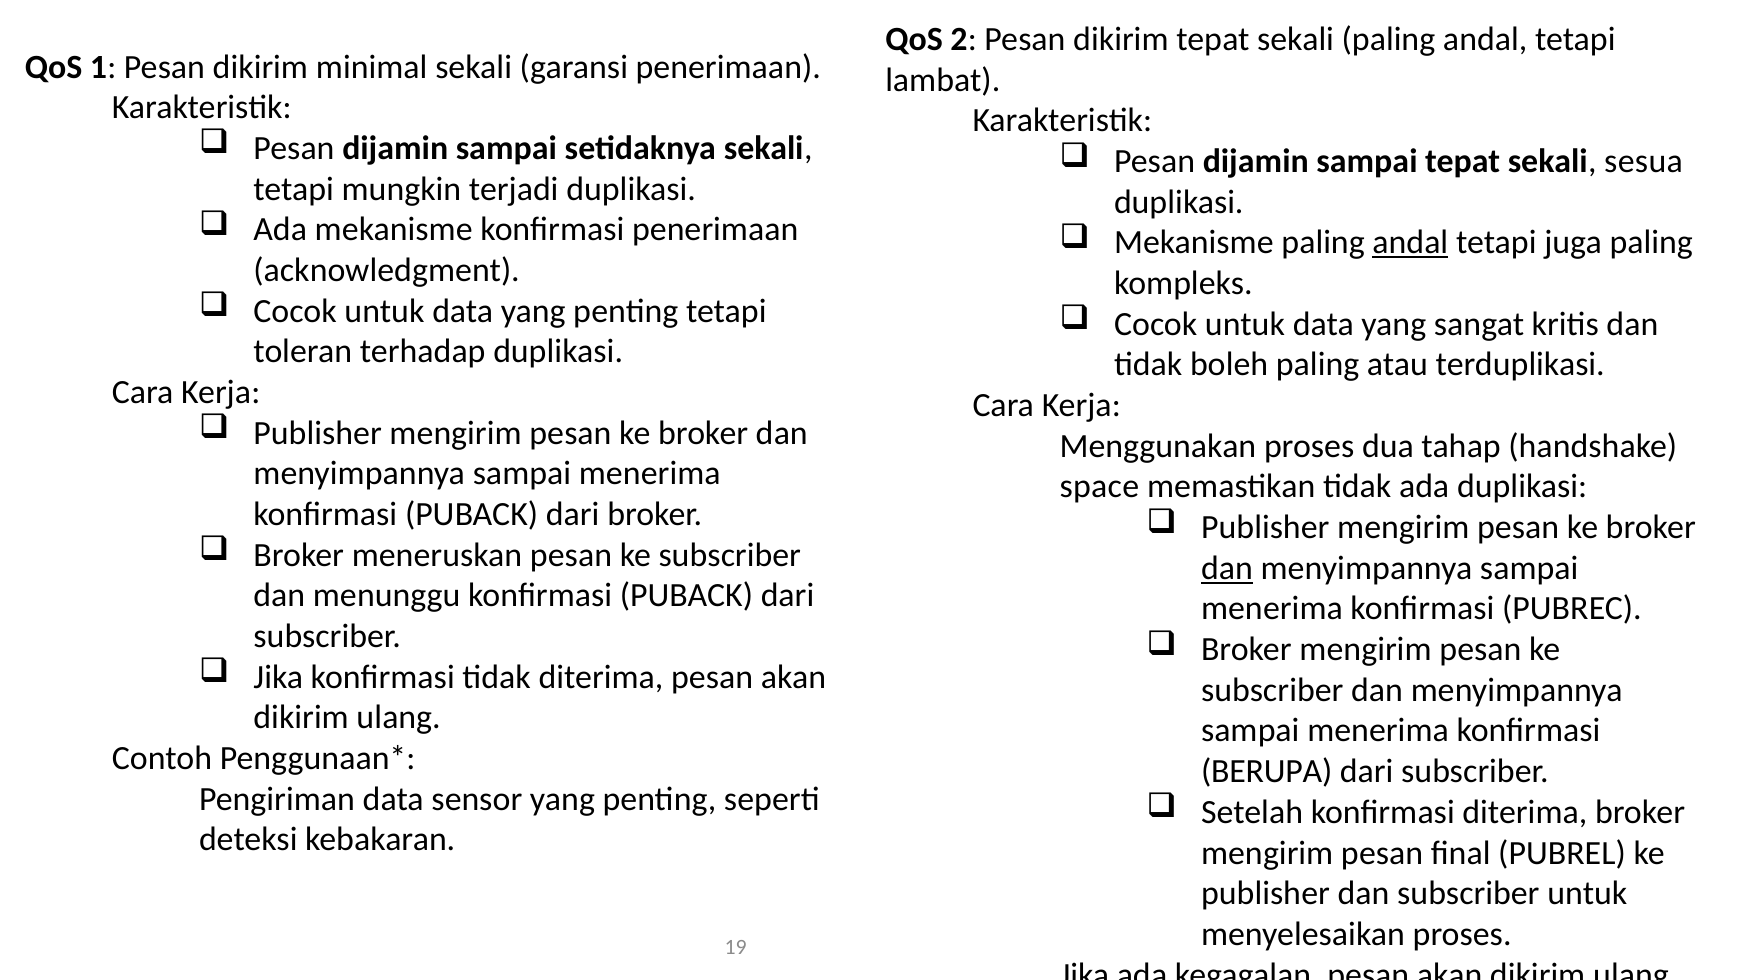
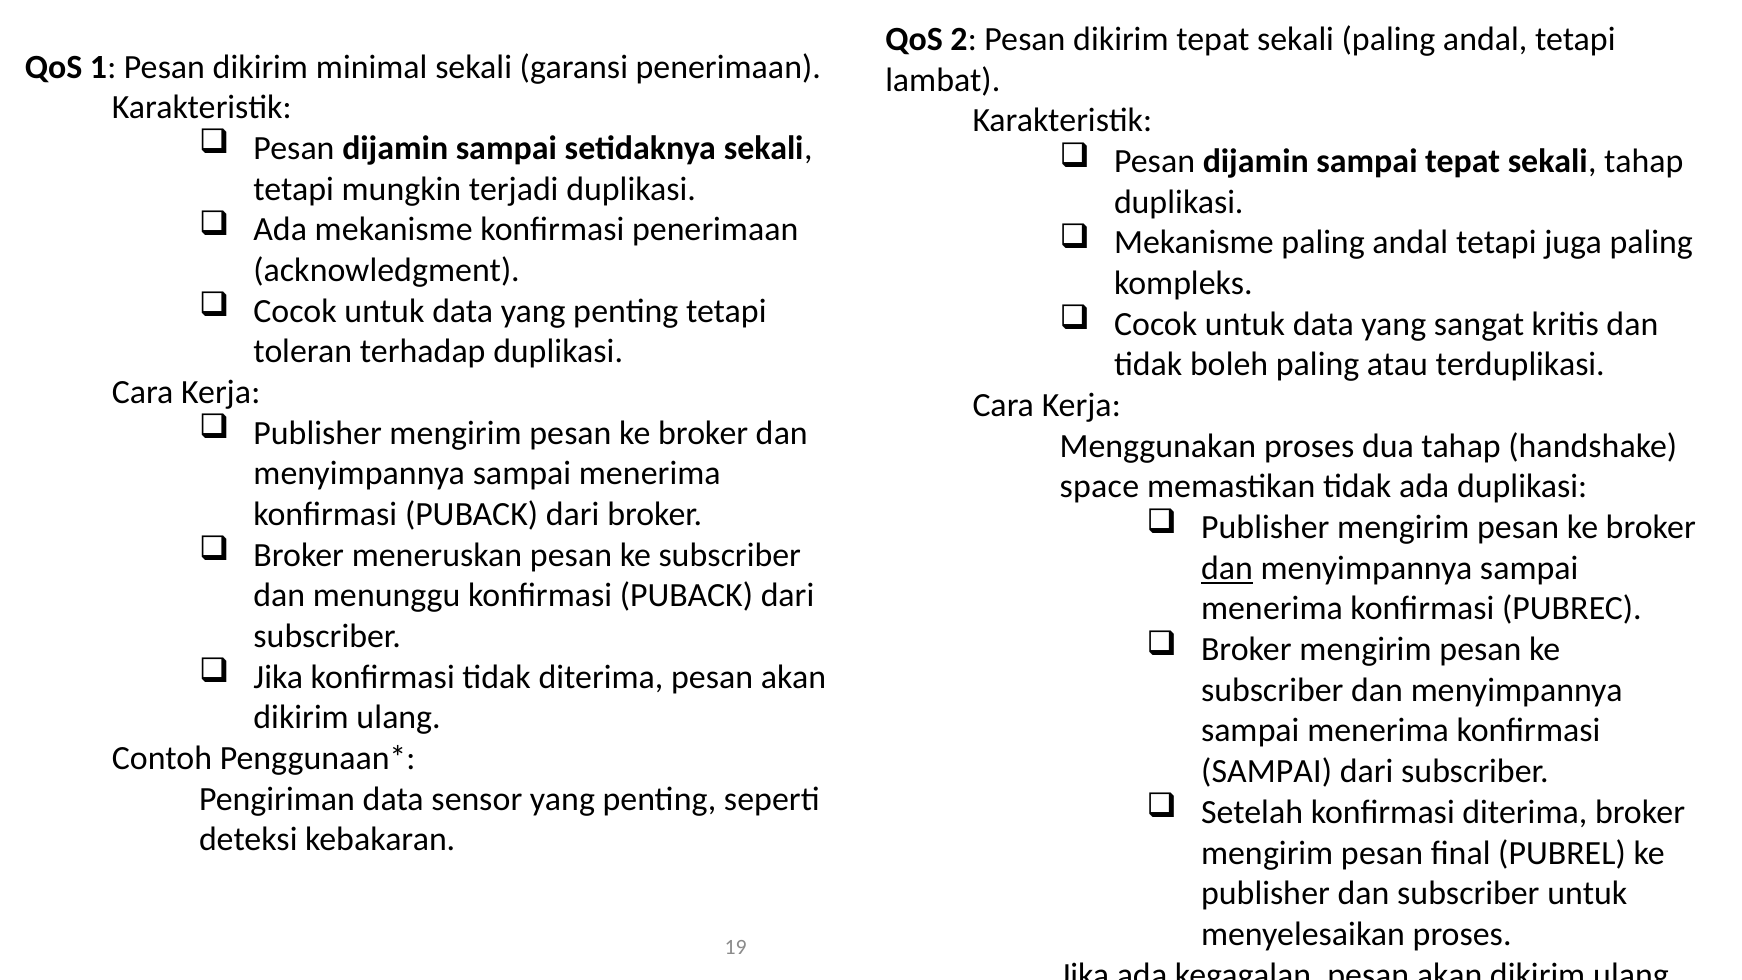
sekali sesua: sesua -> tahap (1644, 161)
andal underline: present -> none (1410, 243)
BERUPA: BERUPA -> SAMPAI (1267, 771)
